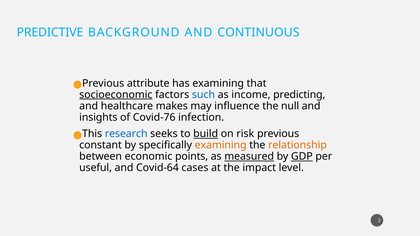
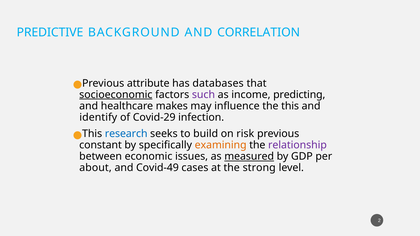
CONTINUOUS: CONTINUOUS -> CORRELATION (259, 32)
has examining: examining -> databases (218, 83)
such colour: blue -> purple (203, 95)
the null: null -> this (290, 106)
insights: insights -> identify (98, 117)
Covid-76: Covid-76 -> Covid-29 (154, 117)
build underline: present -> none (206, 134)
relationship colour: orange -> purple (297, 145)
points: points -> issues (192, 157)
GDP underline: present -> none (302, 157)
useful: useful -> about (95, 168)
Covid-64: Covid-64 -> Covid-49 (157, 168)
impact: impact -> strong (259, 168)
